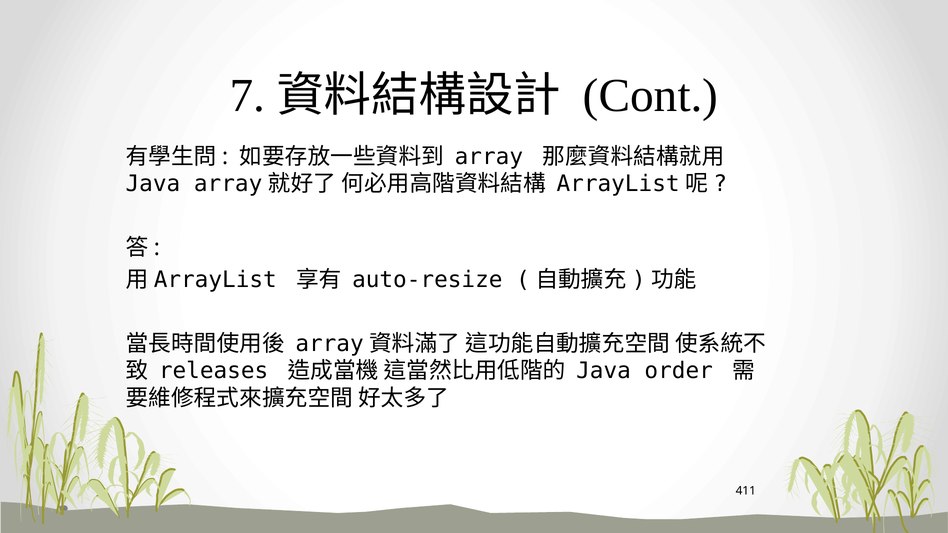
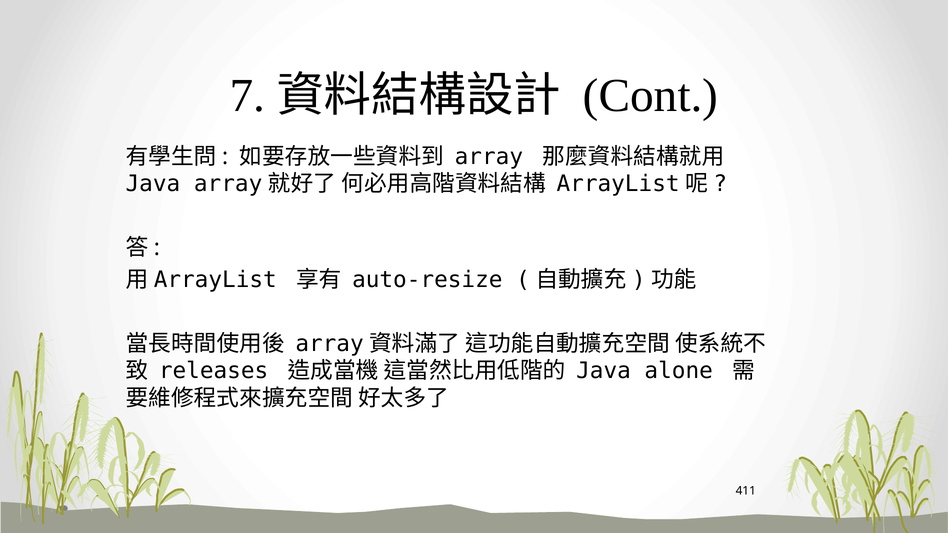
order: order -> alone (679, 371)
